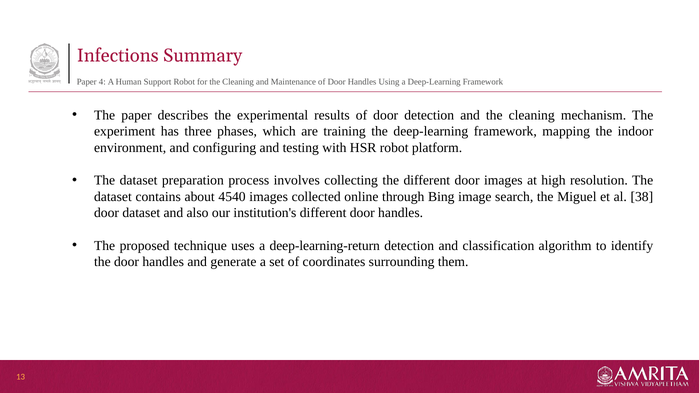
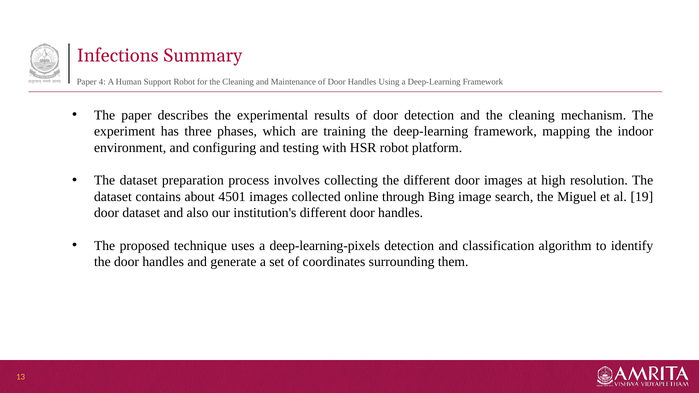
4540: 4540 -> 4501 (232, 197)
38: 38 -> 19 (642, 197)
deep-learning-return: deep-learning-return -> deep-learning-pixels (325, 246)
